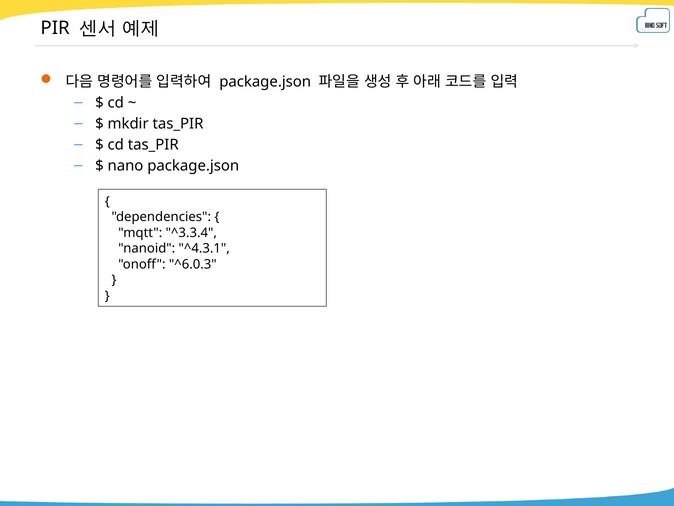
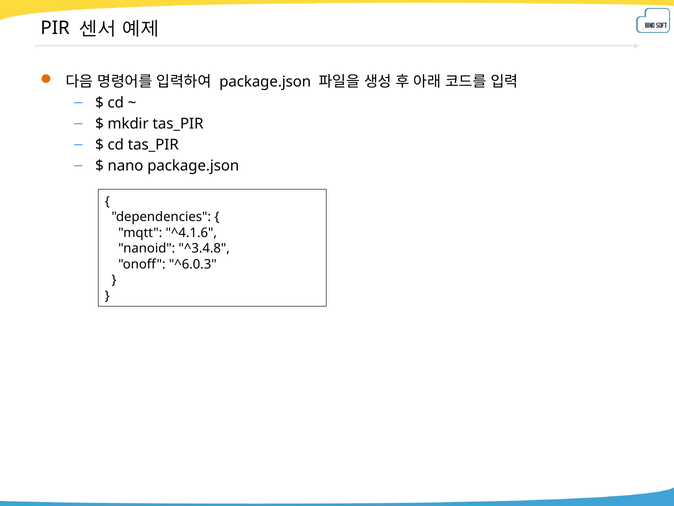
^3.3.4: ^3.3.4 -> ^4.1.6 (191, 233)
^4.3.1: ^4.3.1 -> ^3.4.8 (204, 248)
